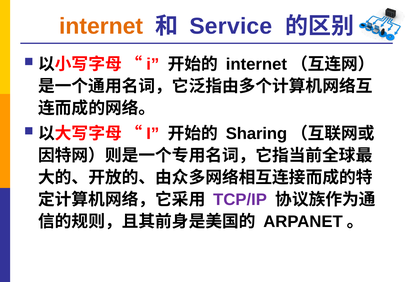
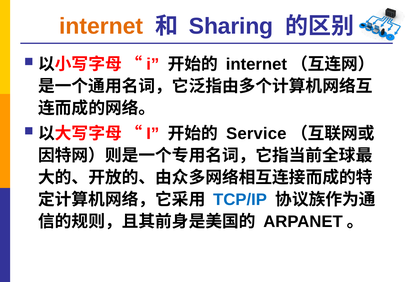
Service: Service -> Sharing (231, 26)
Sharing: Sharing -> Service (256, 133)
TCP/IP colour: purple -> blue (240, 200)
